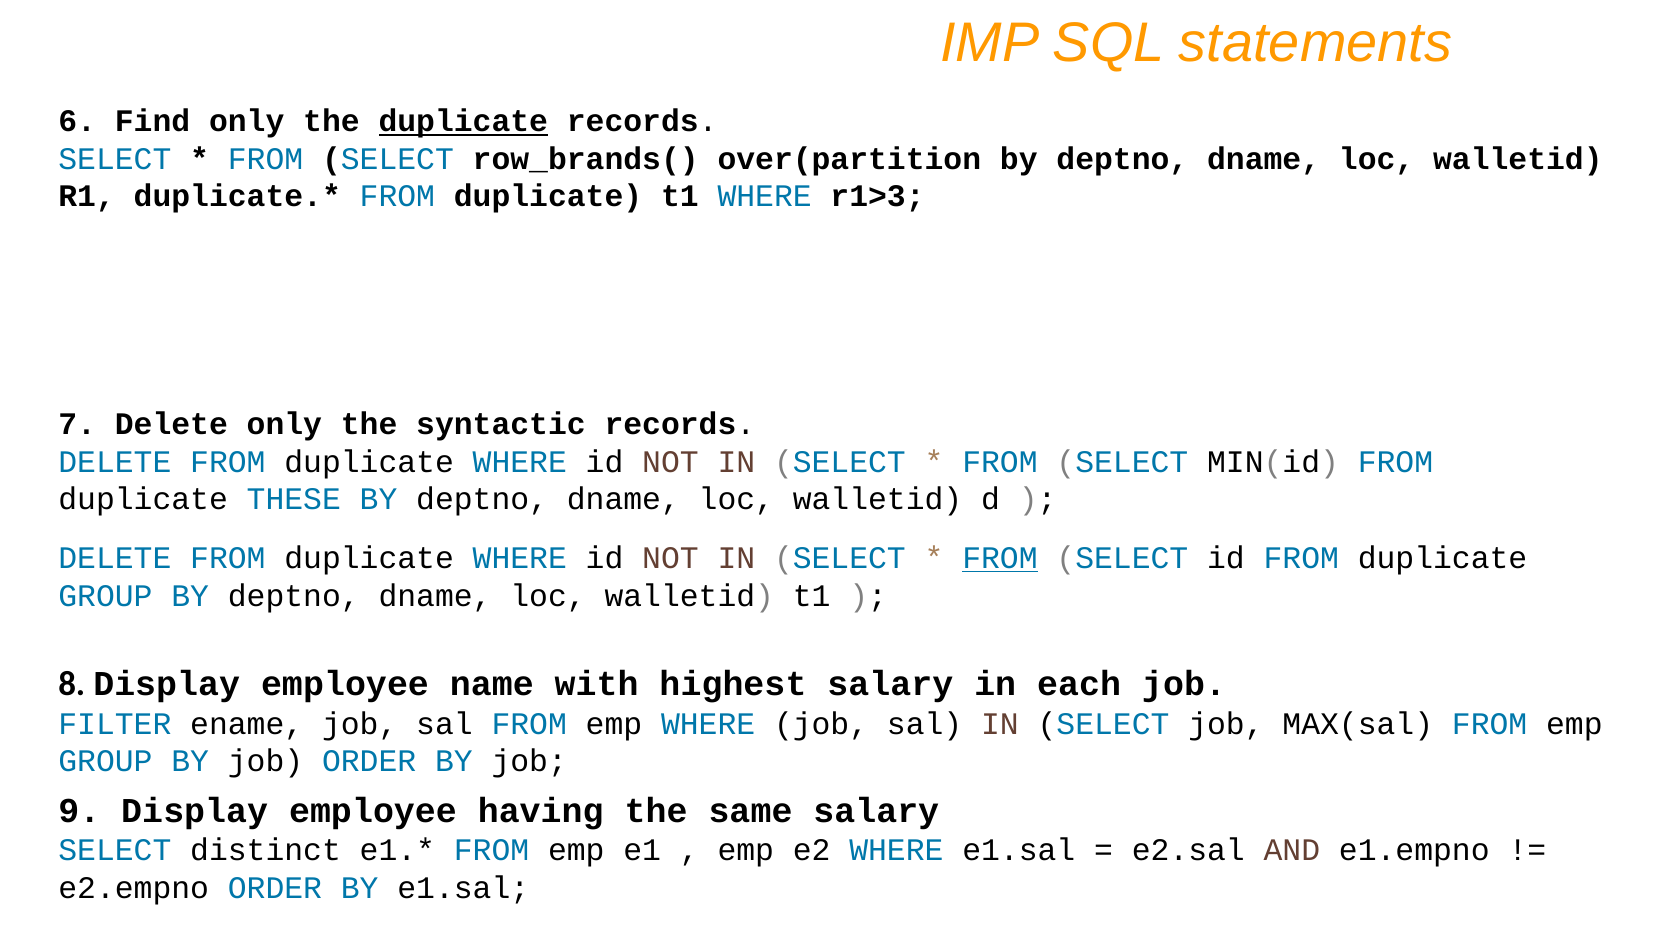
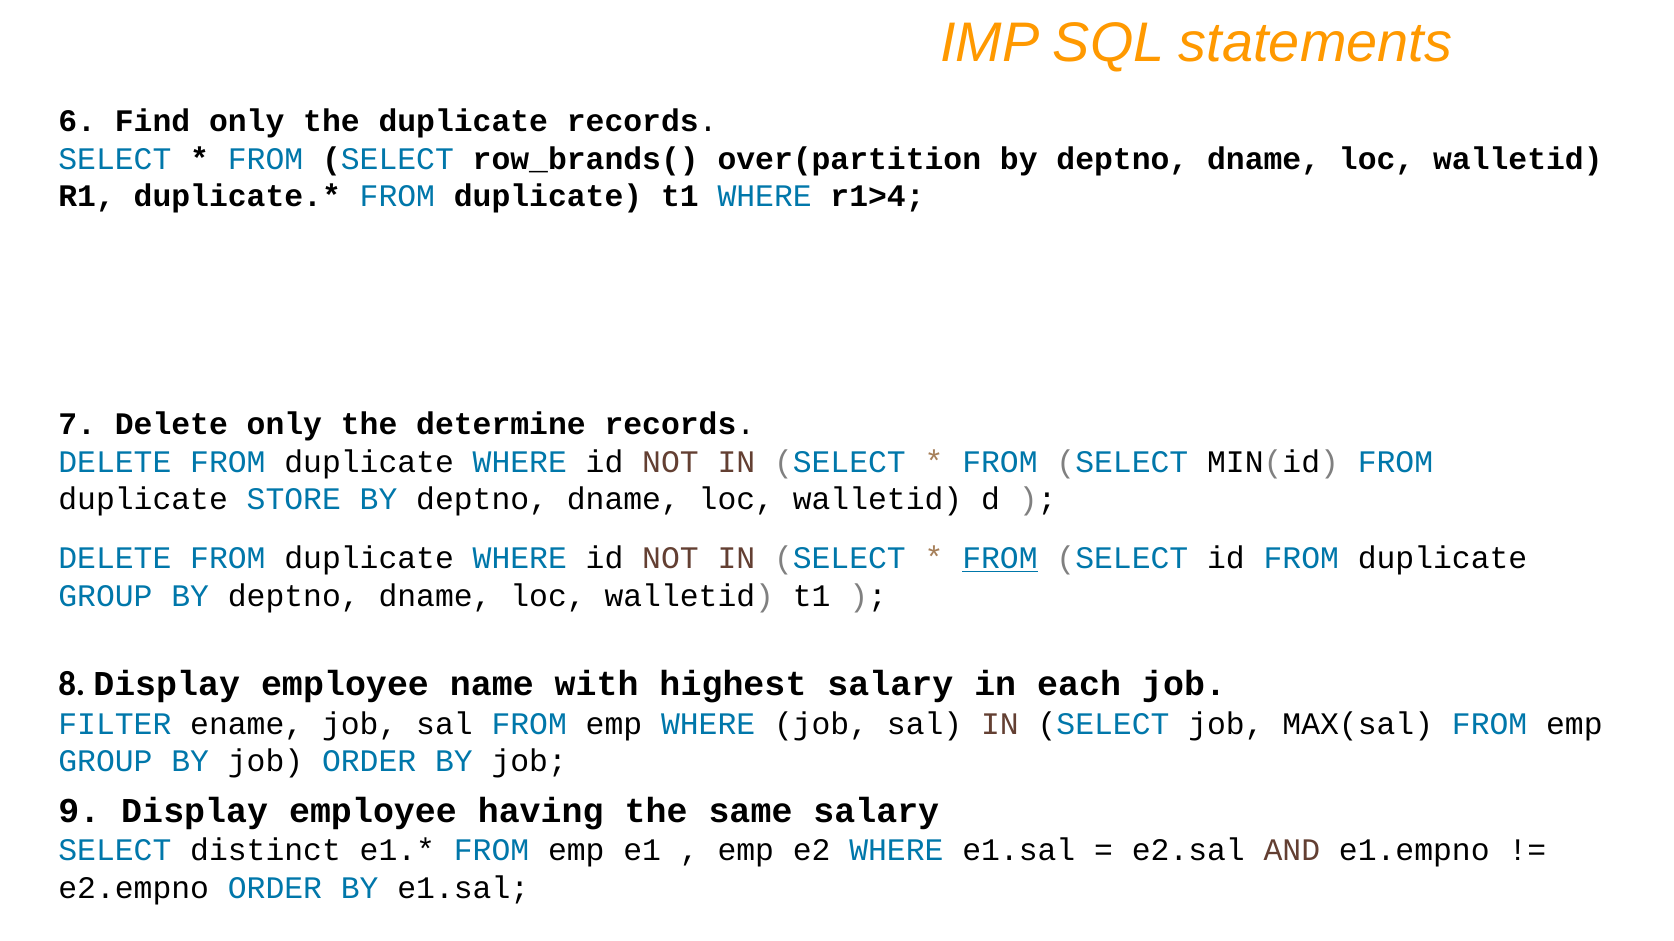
duplicate underline: present -> none (463, 121)
r1>3: r1>3 -> r1>4 (878, 197)
syntactic: syntactic -> determine (501, 424)
THESE: THESE -> STORE (294, 500)
